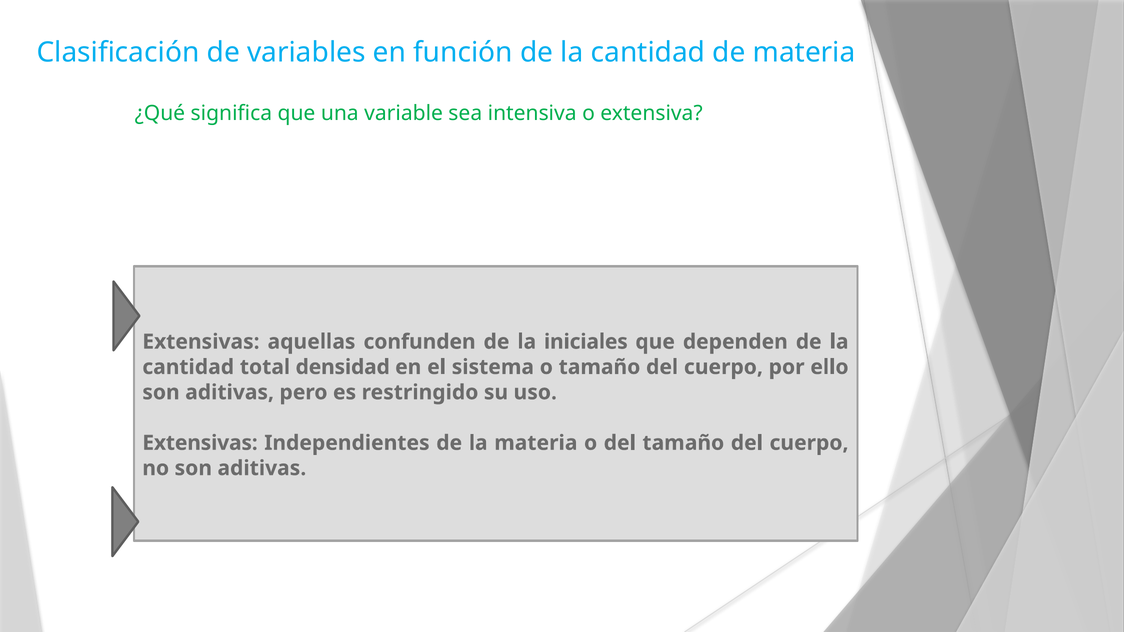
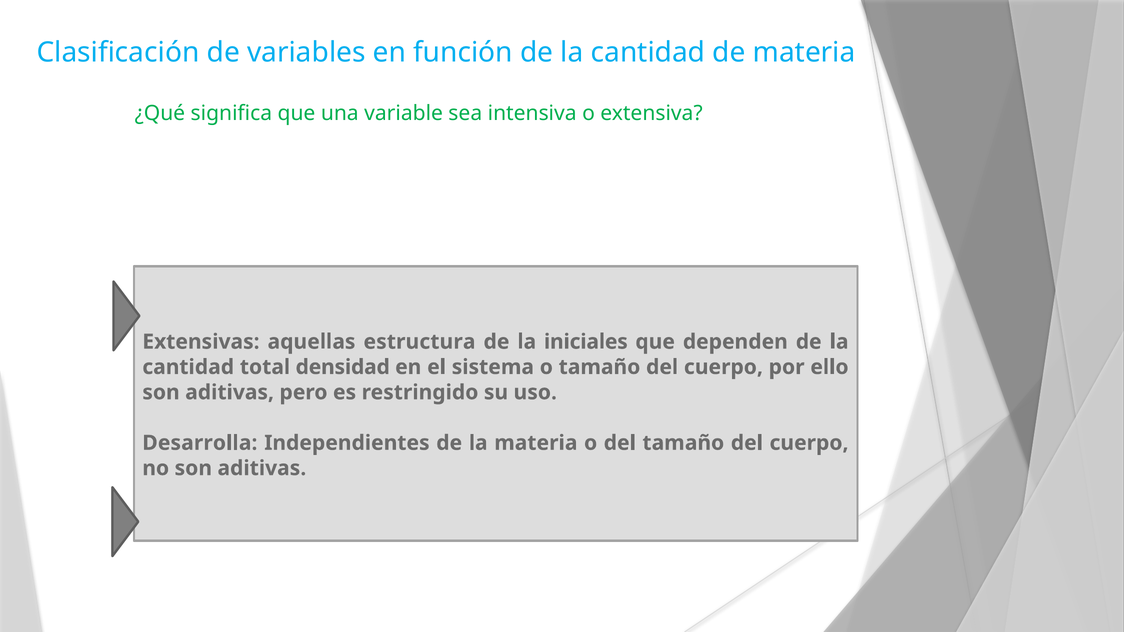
confunden: confunden -> estructura (419, 342)
Extensivas: Extensivas -> Desarrolla (200, 443)
